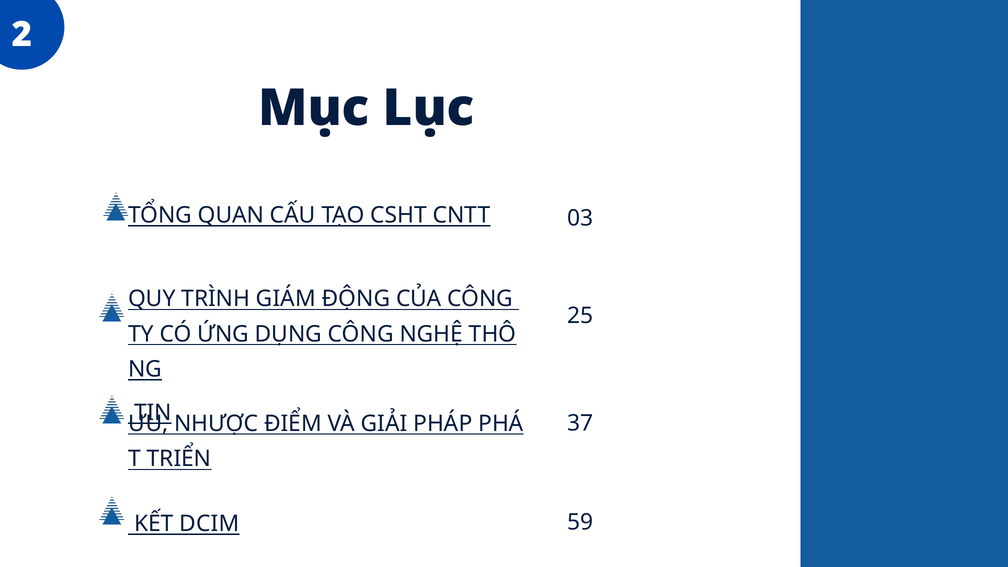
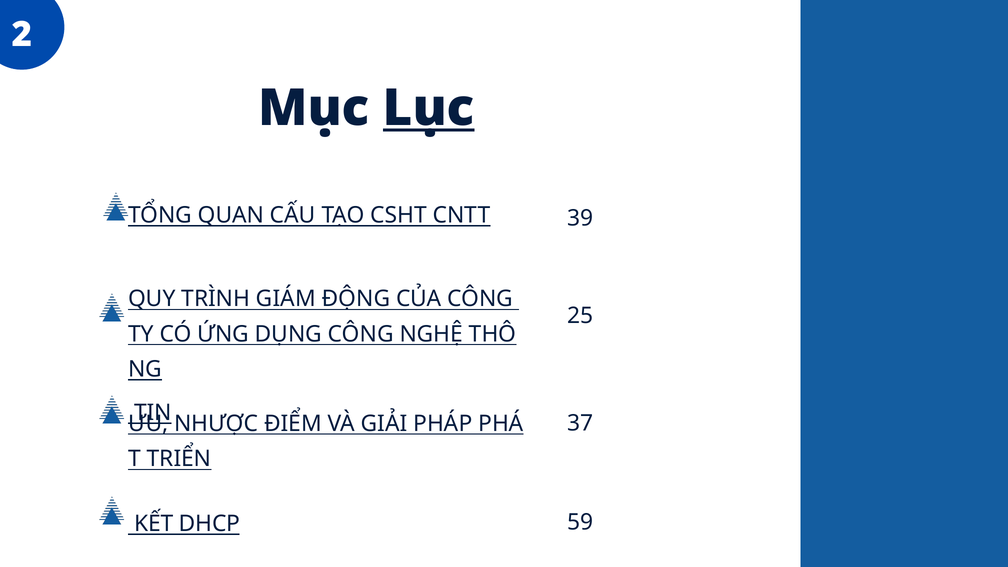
Lục underline: none -> present (429, 108)
03: 03 -> 39 (580, 218)
DCIM: DCIM -> DHCP (210, 524)
